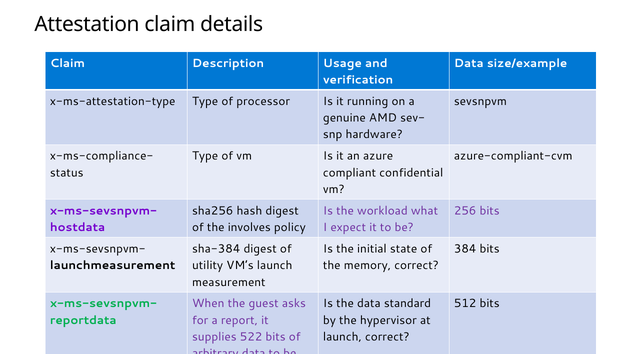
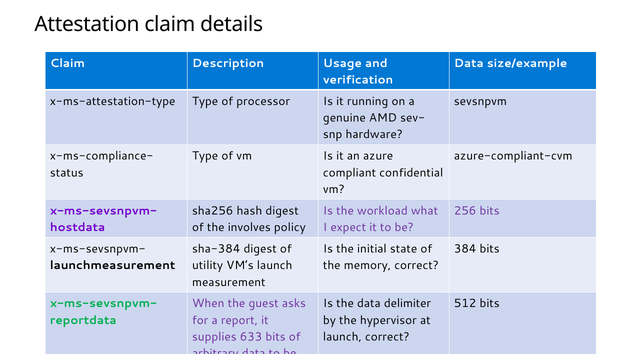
standard: standard -> delimiter (408, 303)
522: 522 -> 633 (251, 337)
